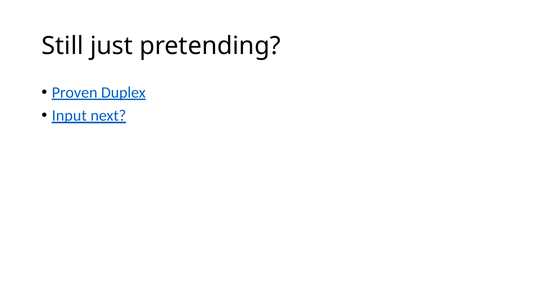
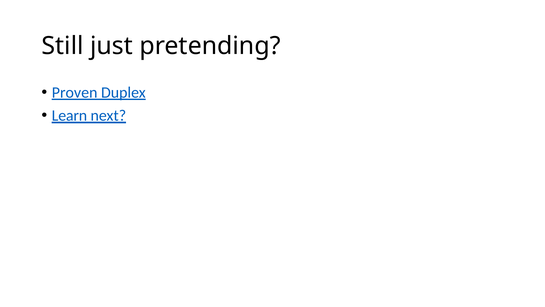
Input: Input -> Learn (69, 116)
